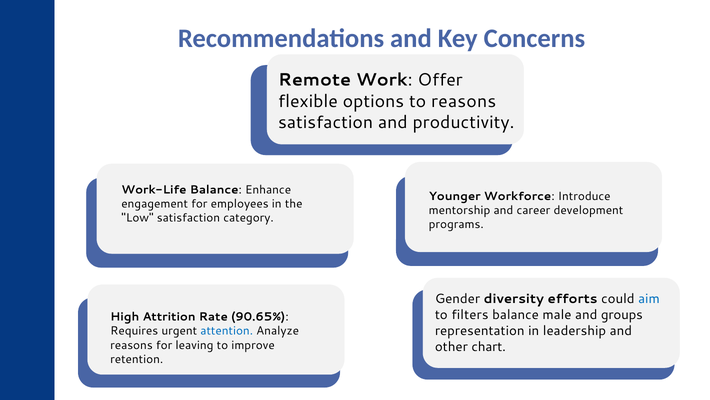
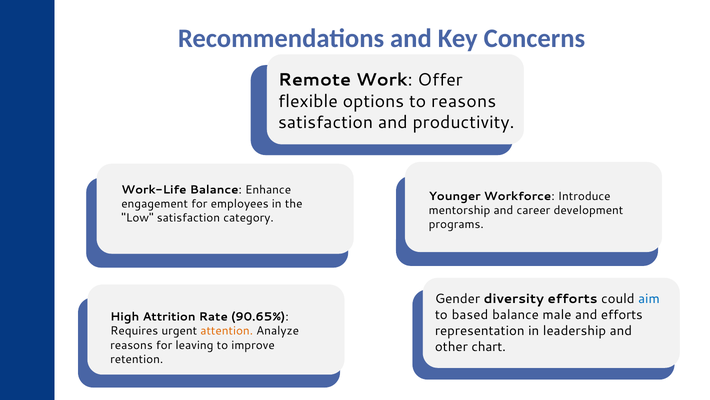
filters: filters -> based (470, 315)
and groups: groups -> efforts (622, 315)
attention colour: blue -> orange (227, 331)
